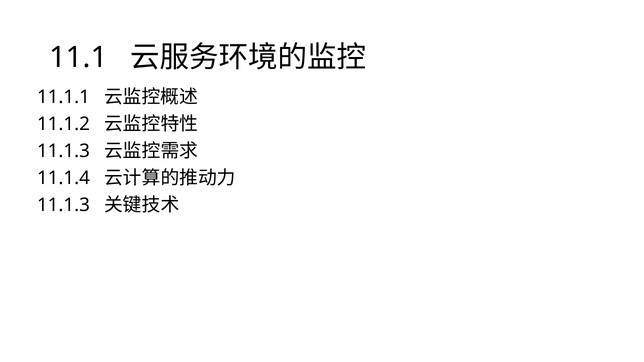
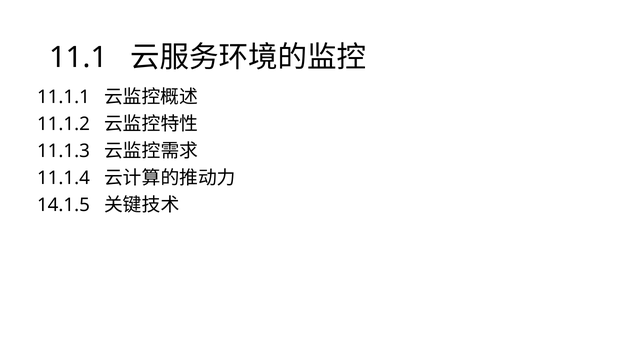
11.1.3: 11.1.3 -> 14.1.5 (63, 205)
